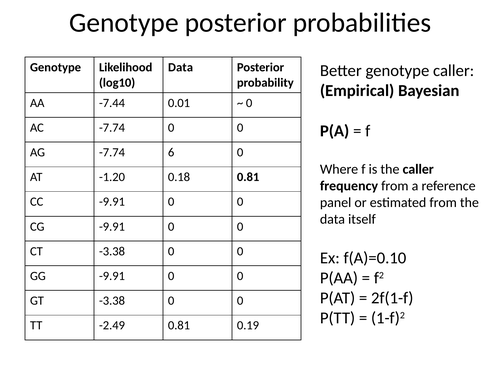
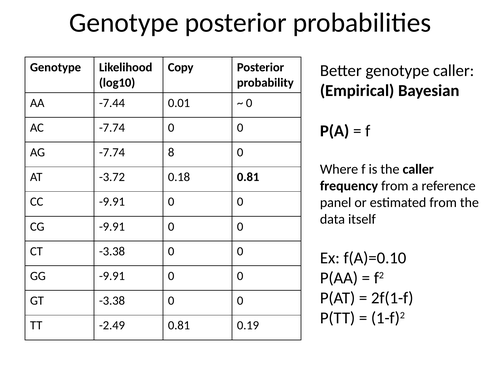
Data: Data -> Copy (181, 67)
6: 6 -> 8 (171, 152)
-1.20: -1.20 -> -3.72 (112, 177)
